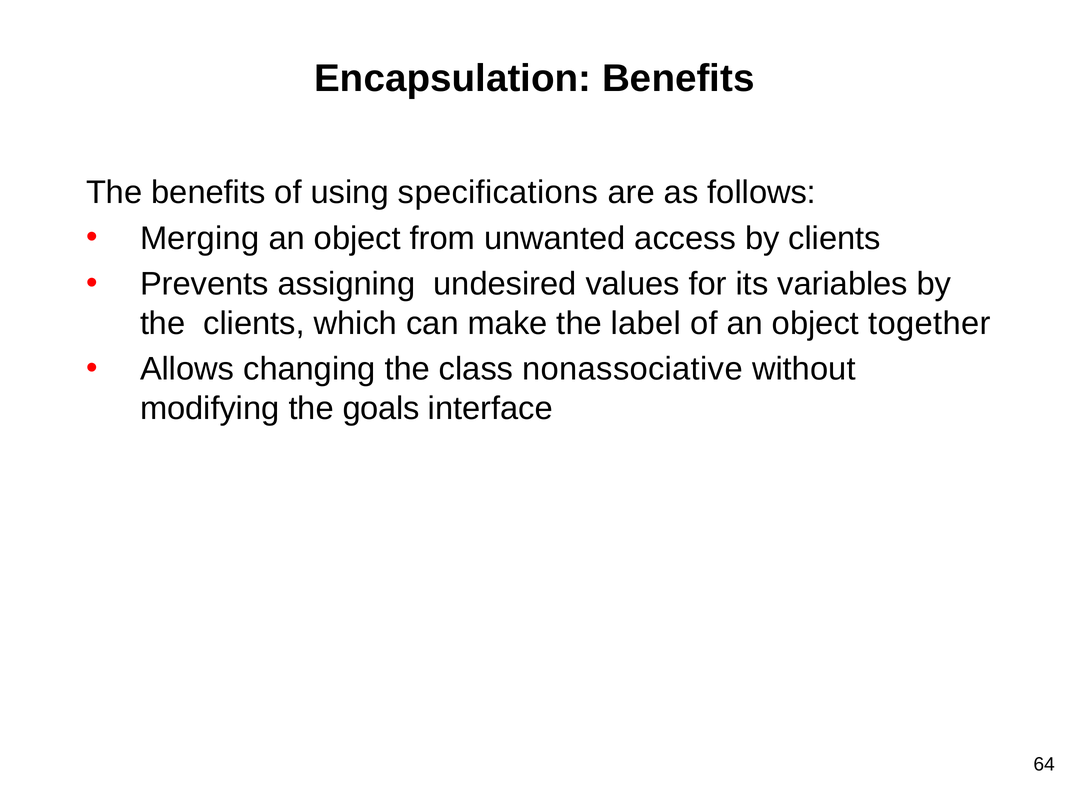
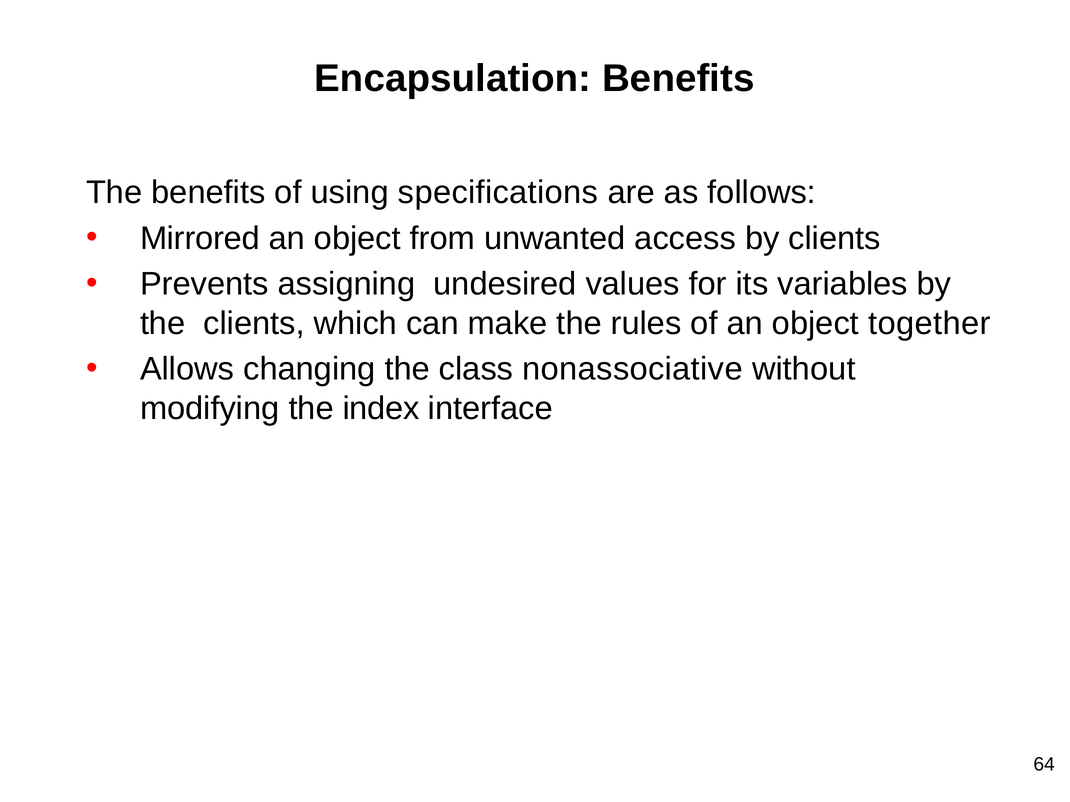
Merging: Merging -> Mirrored (200, 239)
label: label -> rules (646, 324)
goals: goals -> index (381, 408)
